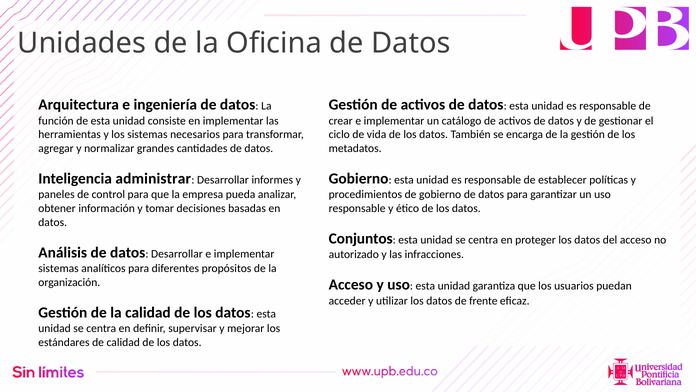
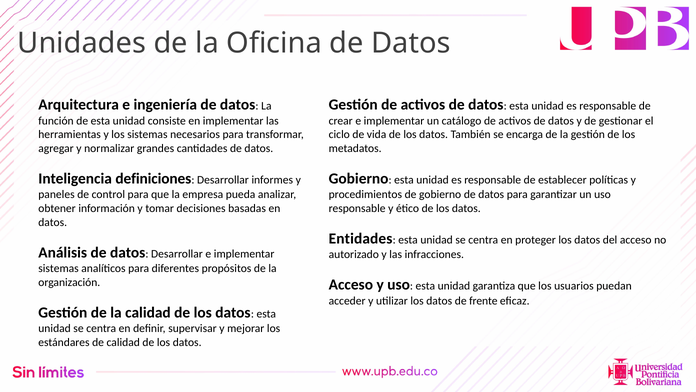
administrar: administrar -> definiciones (153, 178)
Conjuntos: Conjuntos -> Entidades (361, 238)
